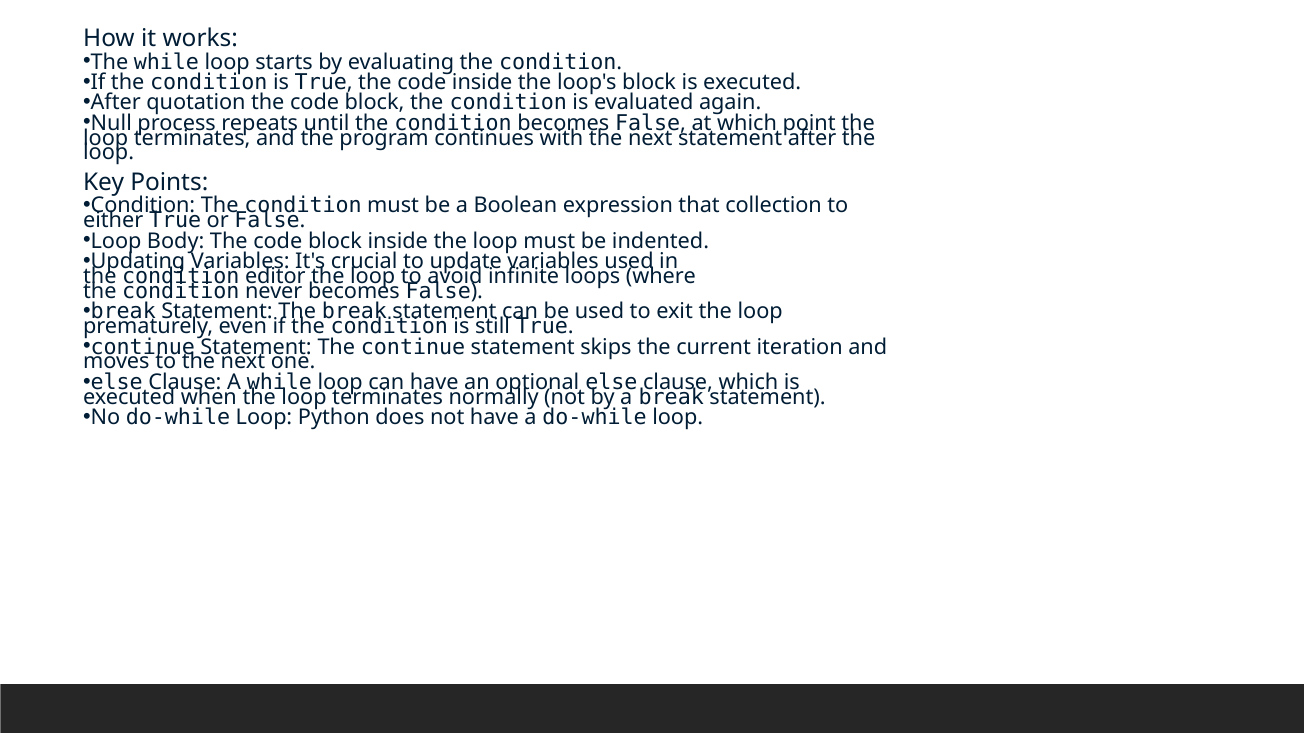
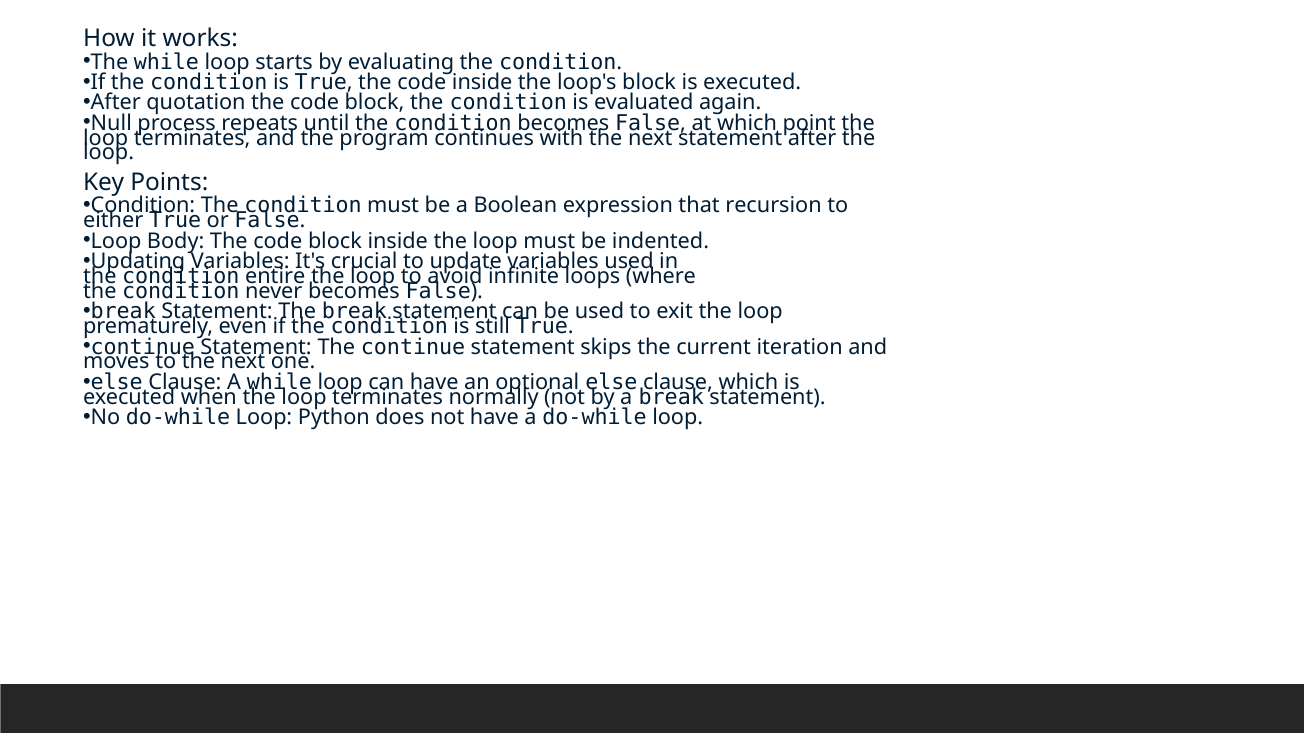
collection: collection -> recursion (774, 206)
editor: editor -> entire (275, 276)
